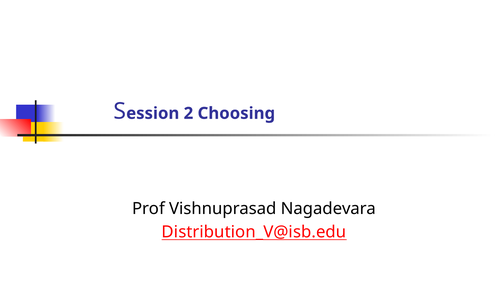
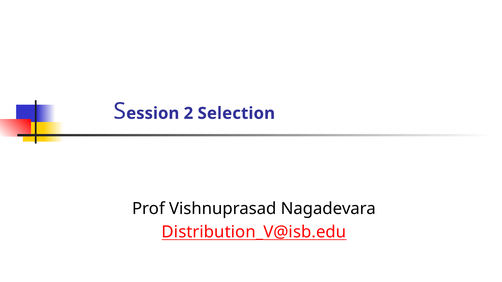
Choosing: Choosing -> Selection (236, 113)
